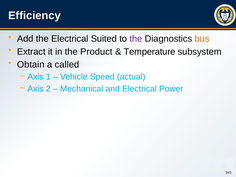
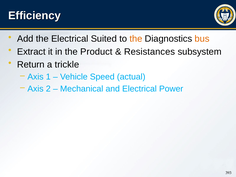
the colour: purple -> orange (136, 39)
Temperature: Temperature -> Resistances (150, 52)
Obtain: Obtain -> Return (31, 65)
called: called -> trickle (67, 65)
